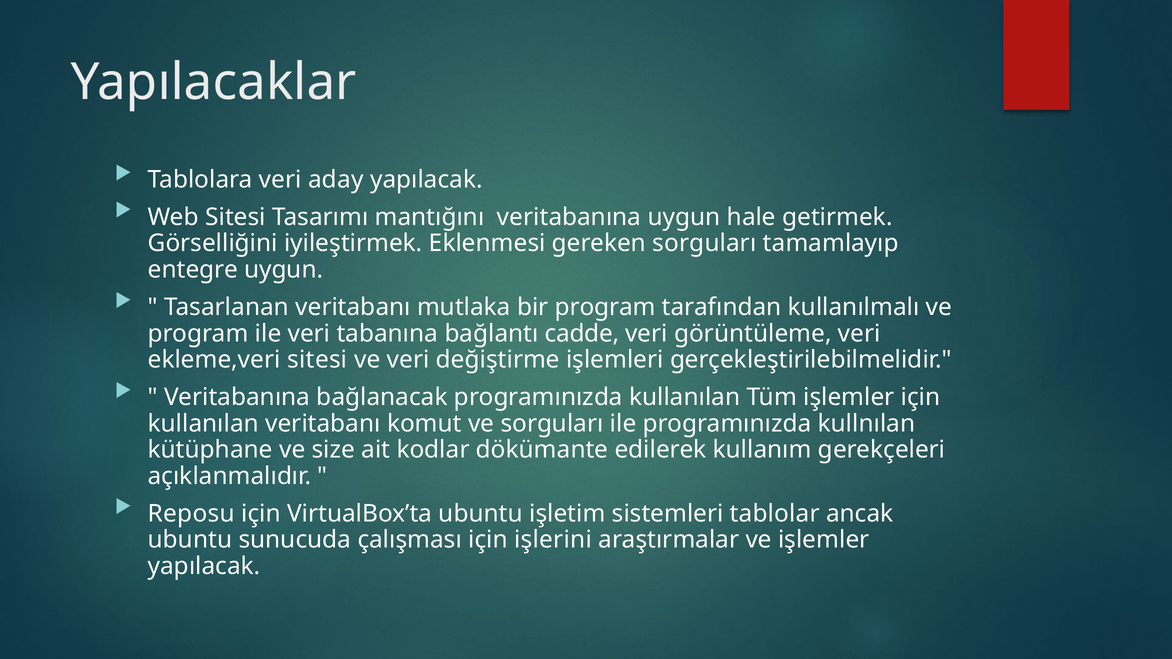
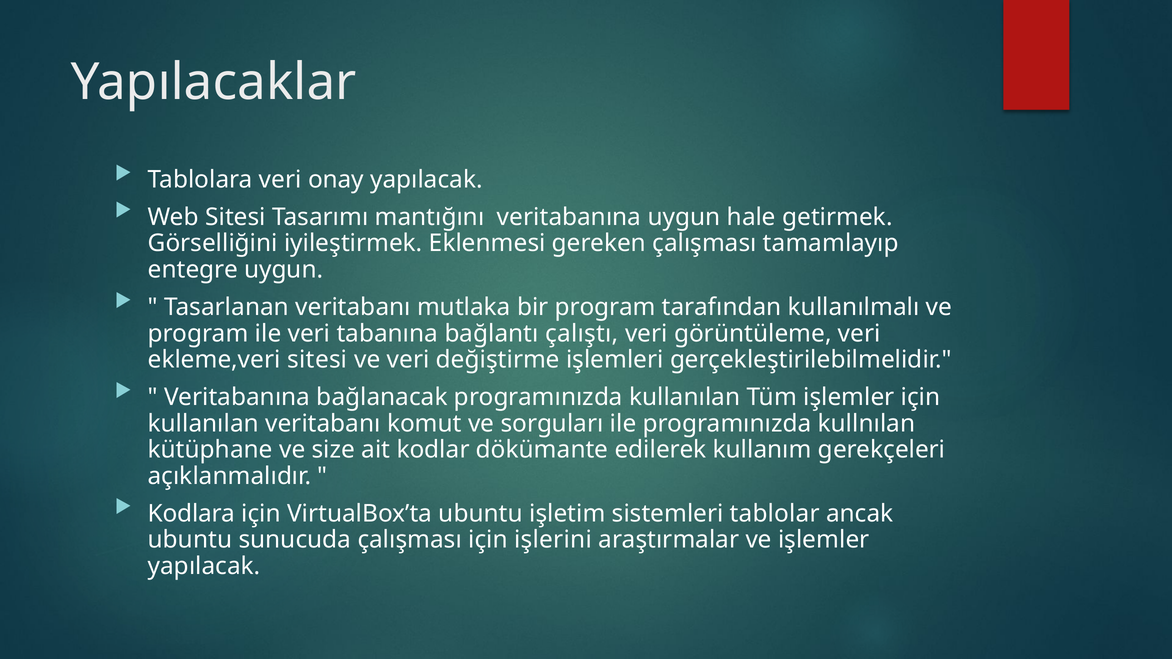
aday: aday -> onay (336, 180)
gereken sorguları: sorguları -> çalışması (705, 244)
cadde: cadde -> çalıştı (582, 334)
Reposu: Reposu -> Kodlara (191, 514)
